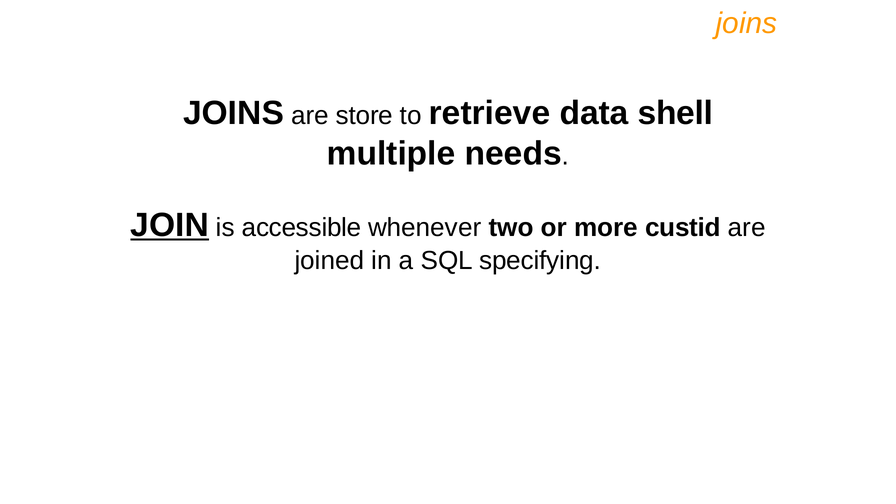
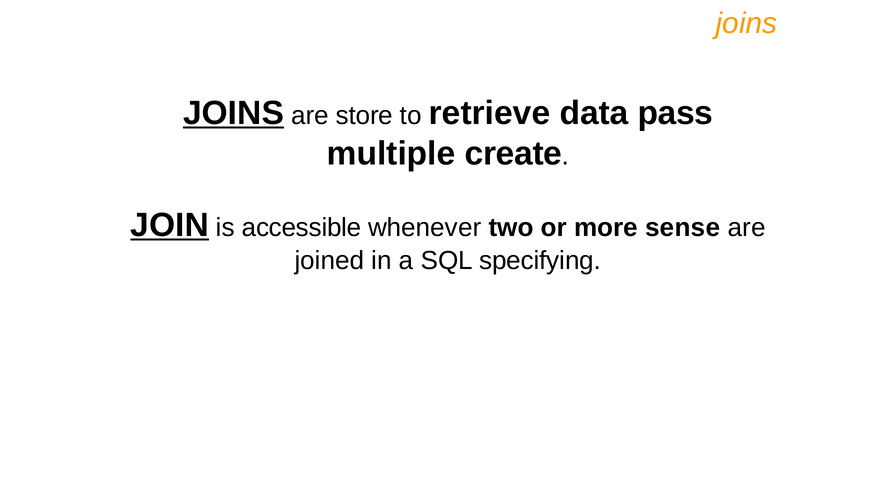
JOINS underline: none -> present (234, 113)
shell: shell -> pass (675, 113)
needs: needs -> create (513, 154)
custid: custid -> sense (683, 228)
